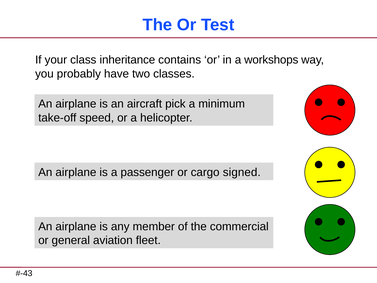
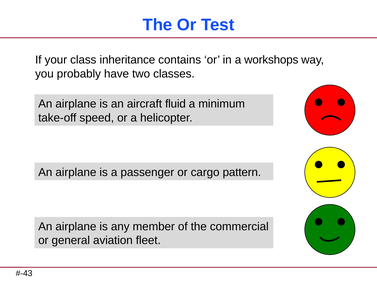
pick: pick -> fluid (175, 104)
signed: signed -> pattern (242, 172)
